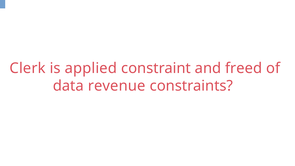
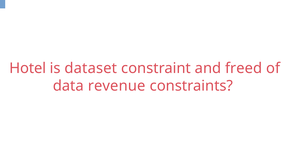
Clerk: Clerk -> Hotel (28, 68)
applied: applied -> dataset (91, 68)
